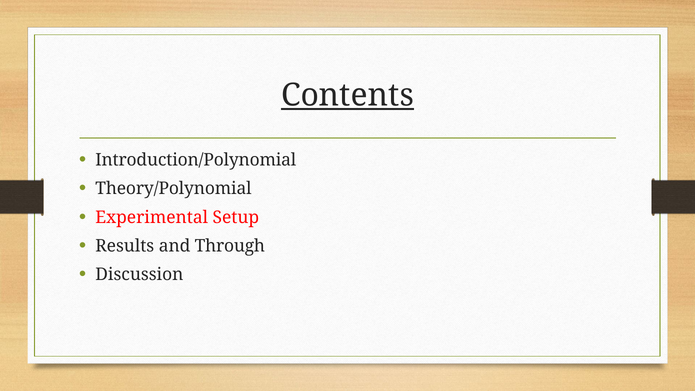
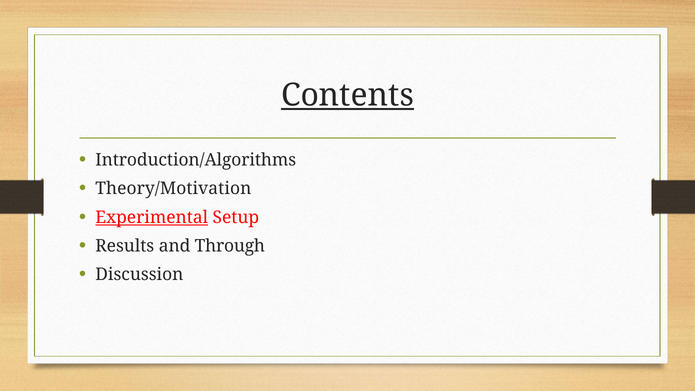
Introduction/Polynomial: Introduction/Polynomial -> Introduction/Algorithms (196, 160)
Theory/Polynomial: Theory/Polynomial -> Theory/Motivation (173, 189)
Experimental underline: none -> present (152, 217)
